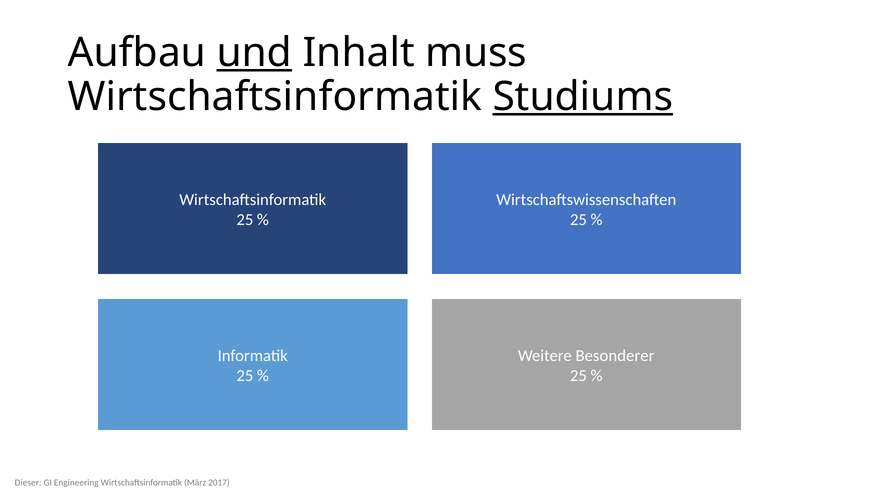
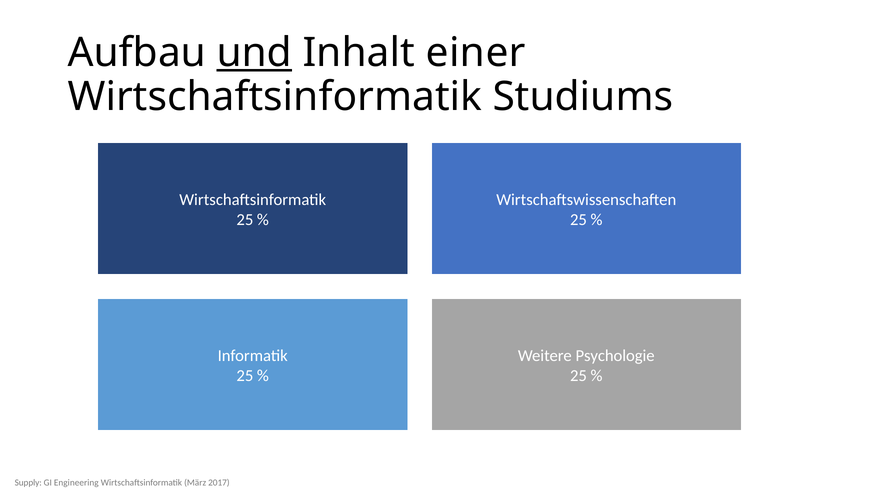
muss: muss -> einer (476, 53)
Studiums underline: present -> none (583, 97)
Besonderer: Besonderer -> Psychologie (615, 356)
Dieser: Dieser -> Supply (28, 483)
